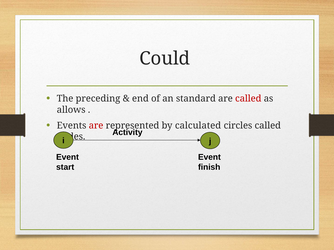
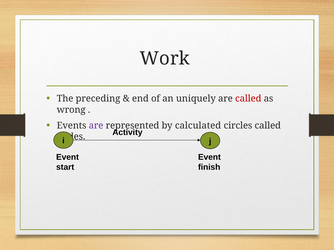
Could: Could -> Work (165, 59)
standard: standard -> uniquely (196, 99)
allows: allows -> wrong (71, 110)
are colour: red -> purple (96, 126)
